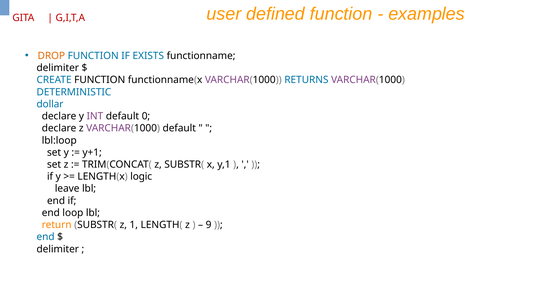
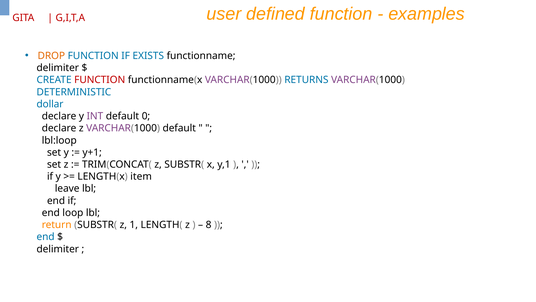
FUNCTION colour: black -> red (100, 80)
logic: logic -> item (141, 176)
9: 9 -> 8 (209, 225)
